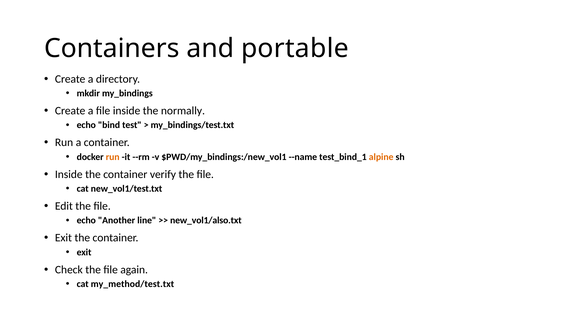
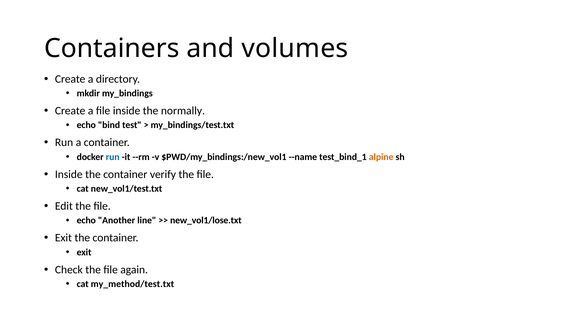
portable: portable -> volumes (295, 49)
run colour: orange -> blue (113, 157)
new_vol1/also.txt: new_vol1/also.txt -> new_vol1/lose.txt (206, 221)
